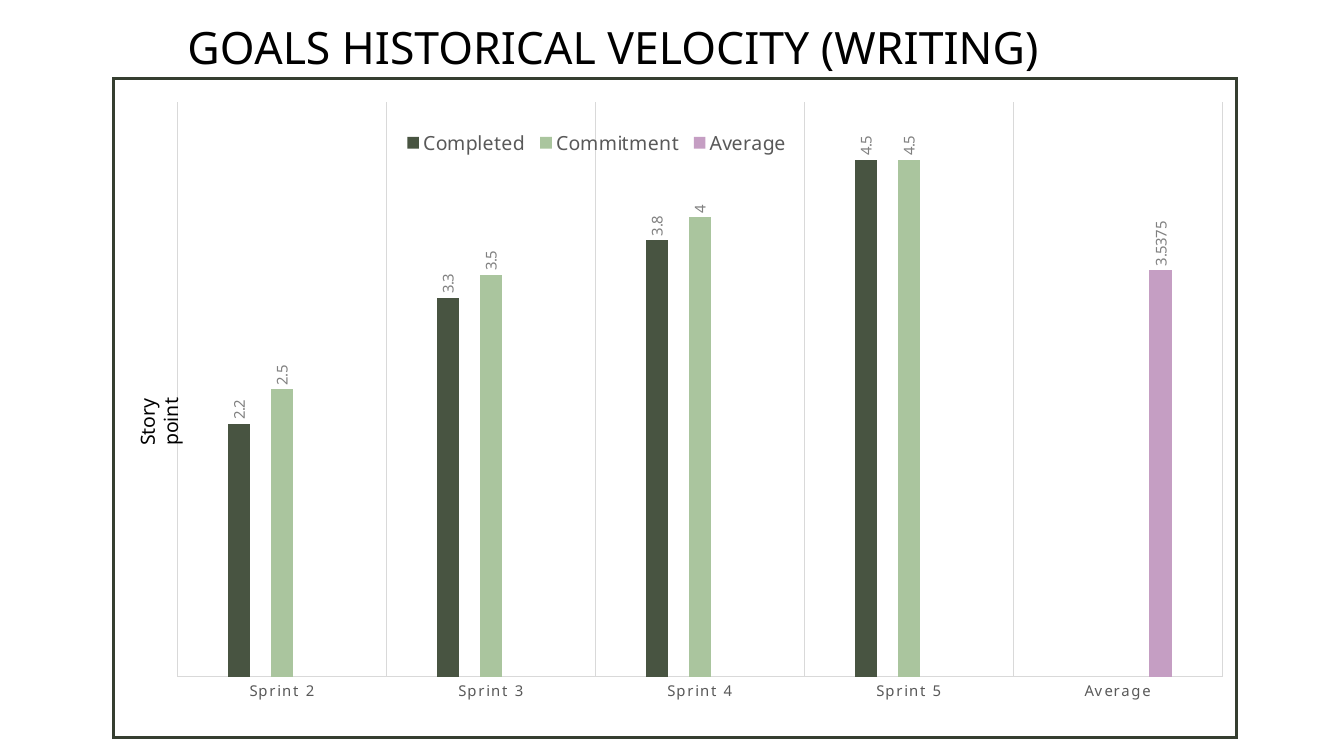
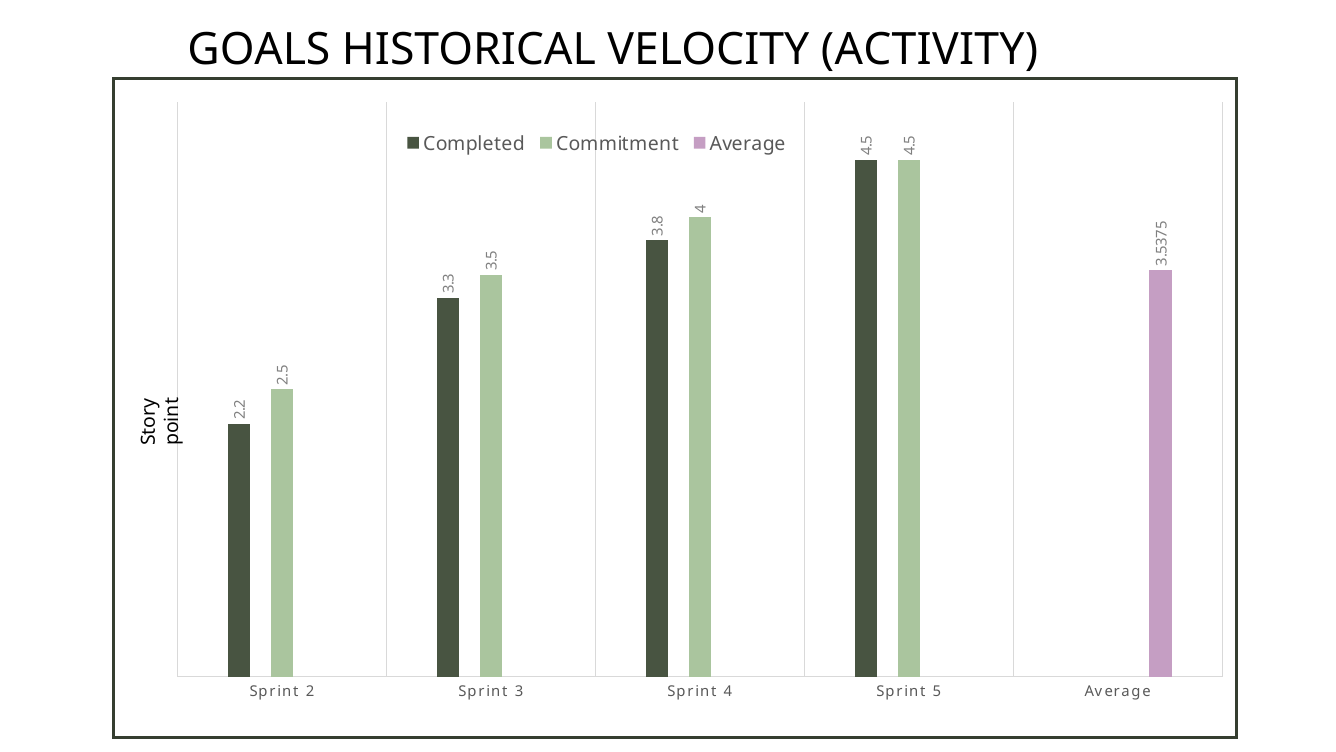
WRITING: WRITING -> ACTIVITY (930, 50)
